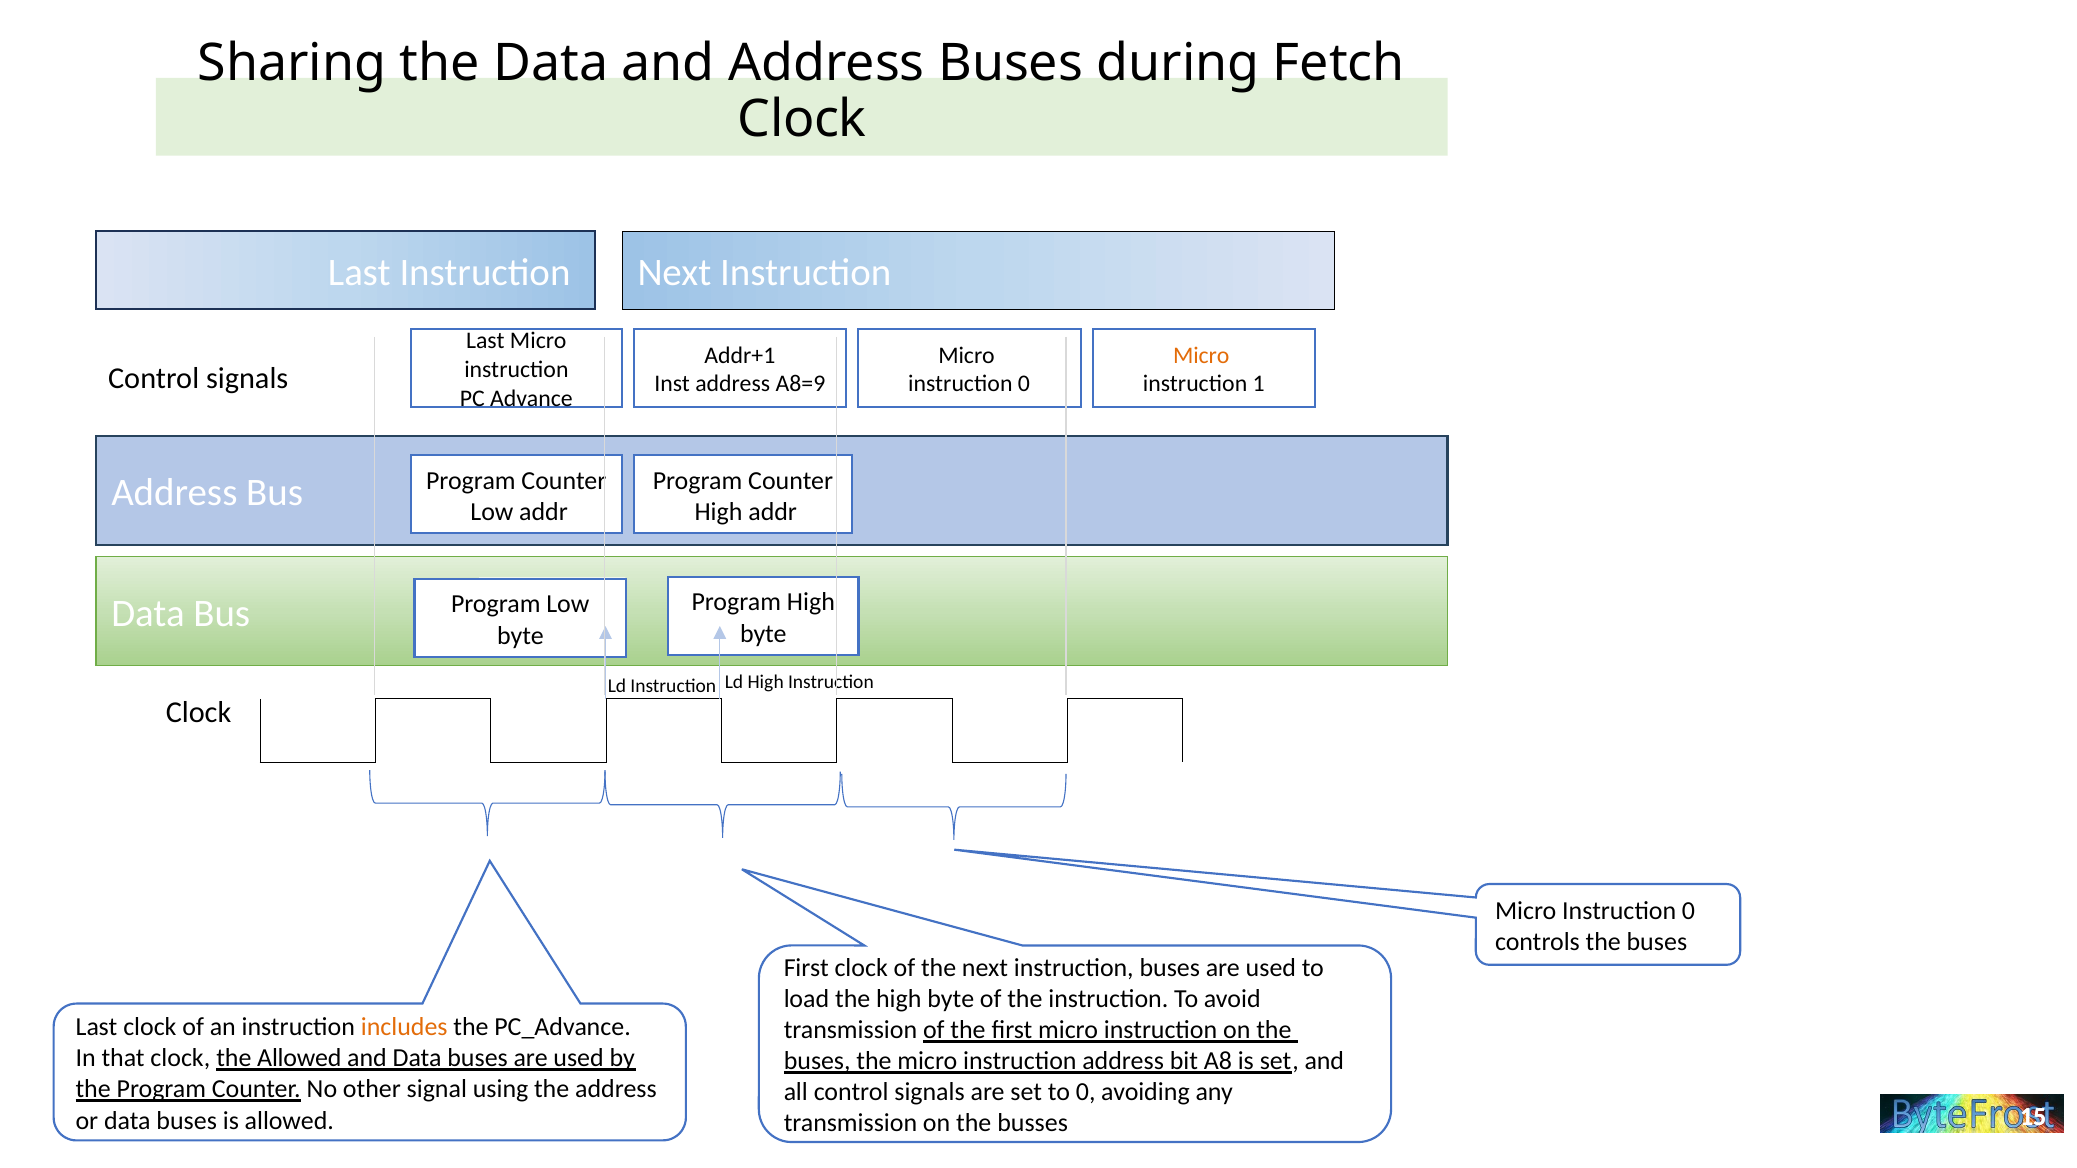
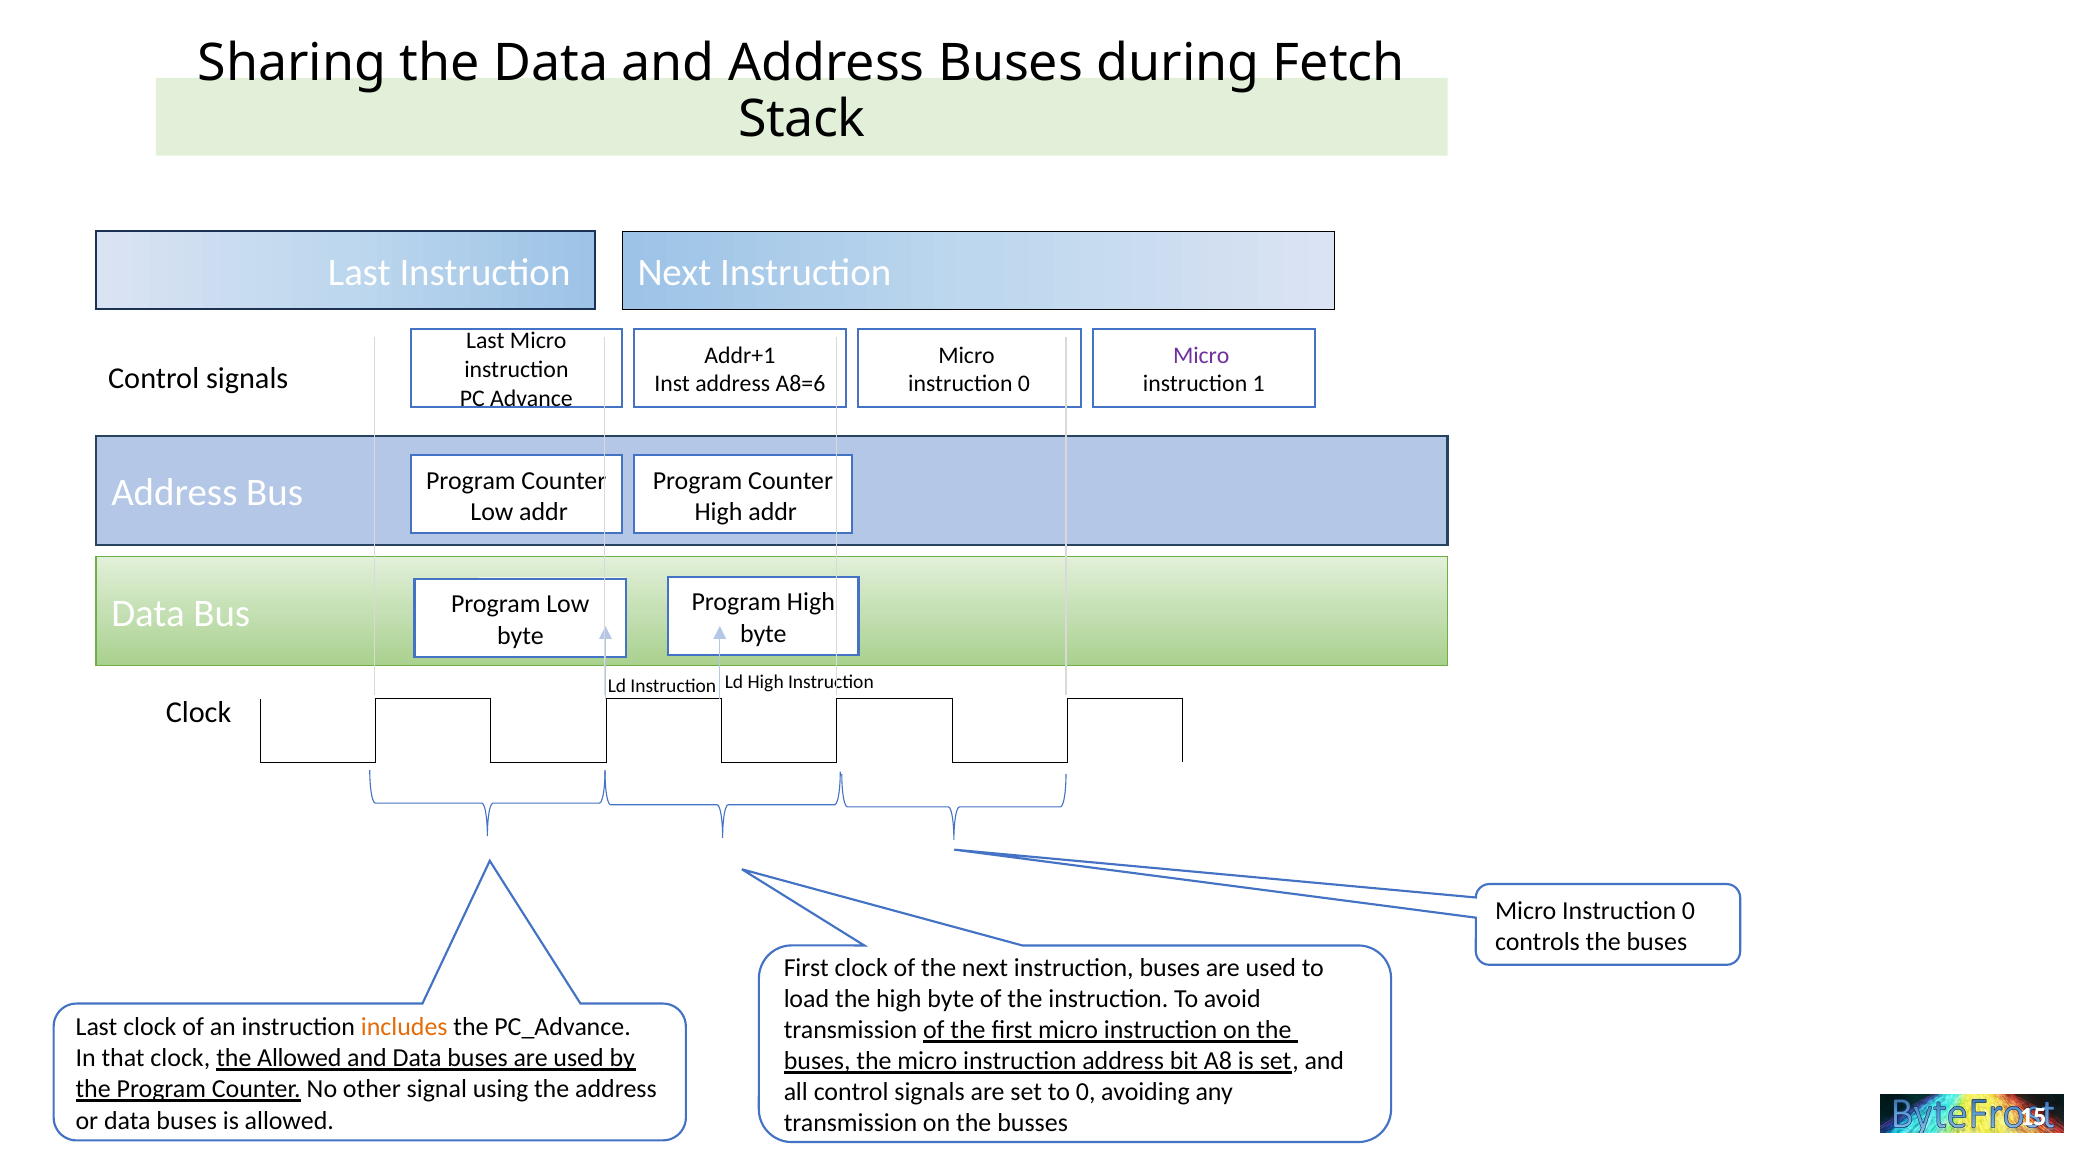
Clock: Clock -> Stack (802, 120)
Micro colour: orange -> purple (1201, 355)
A8=9: A8=9 -> A8=6 (801, 384)
